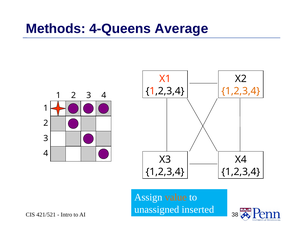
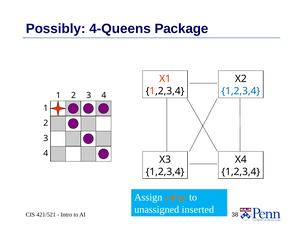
Methods: Methods -> Possibly (56, 29)
Average: Average -> Package (181, 29)
1,2,3,4 colour: orange -> blue (241, 91)
